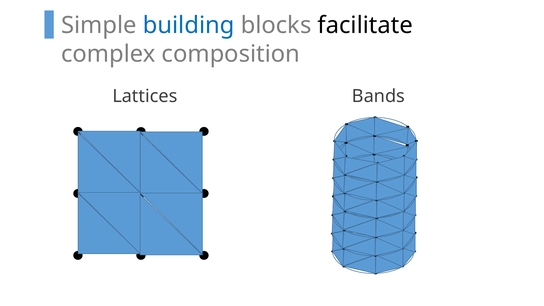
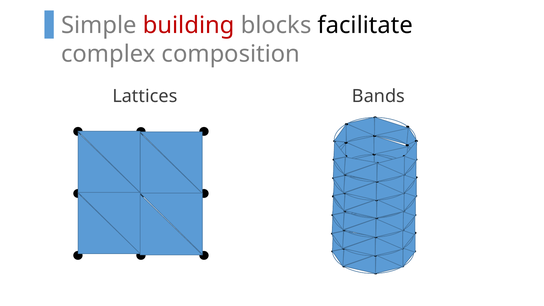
building colour: blue -> red (189, 25)
